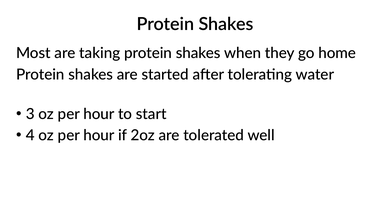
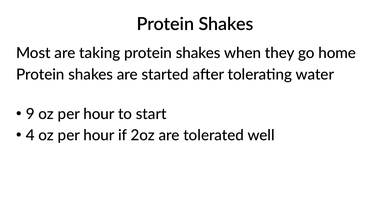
3: 3 -> 9 (30, 114)
